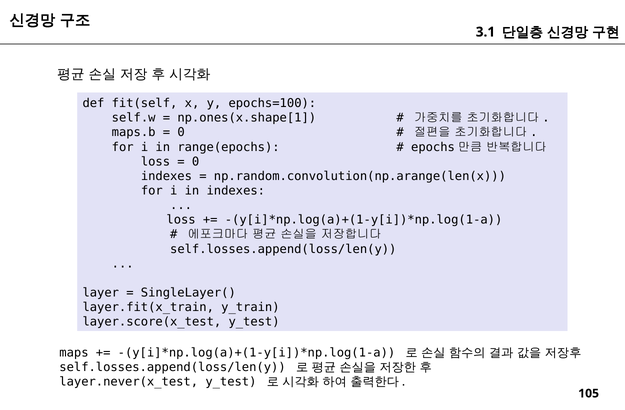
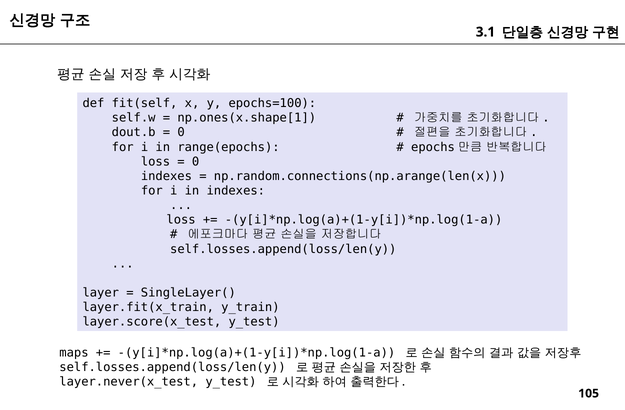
maps.b: maps.b -> dout.b (134, 133)
np.random.convolution(np.arange(len(x: np.random.convolution(np.arange(len(x -> np.random.connections(np.arange(len(x (360, 176)
